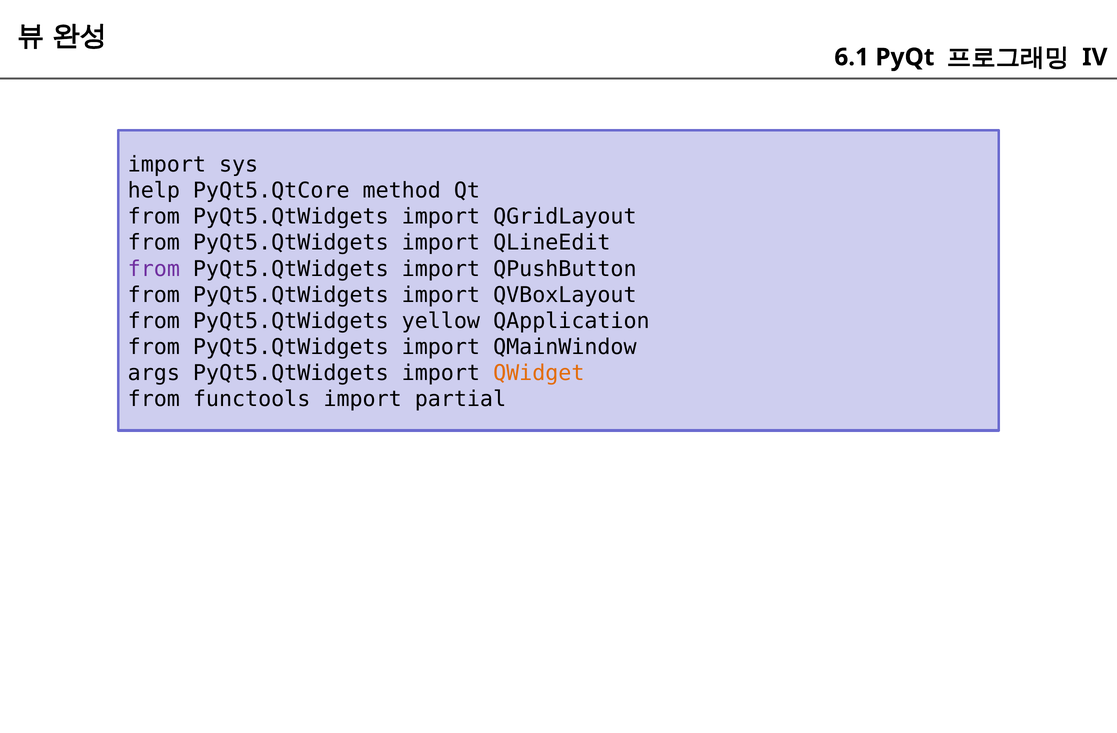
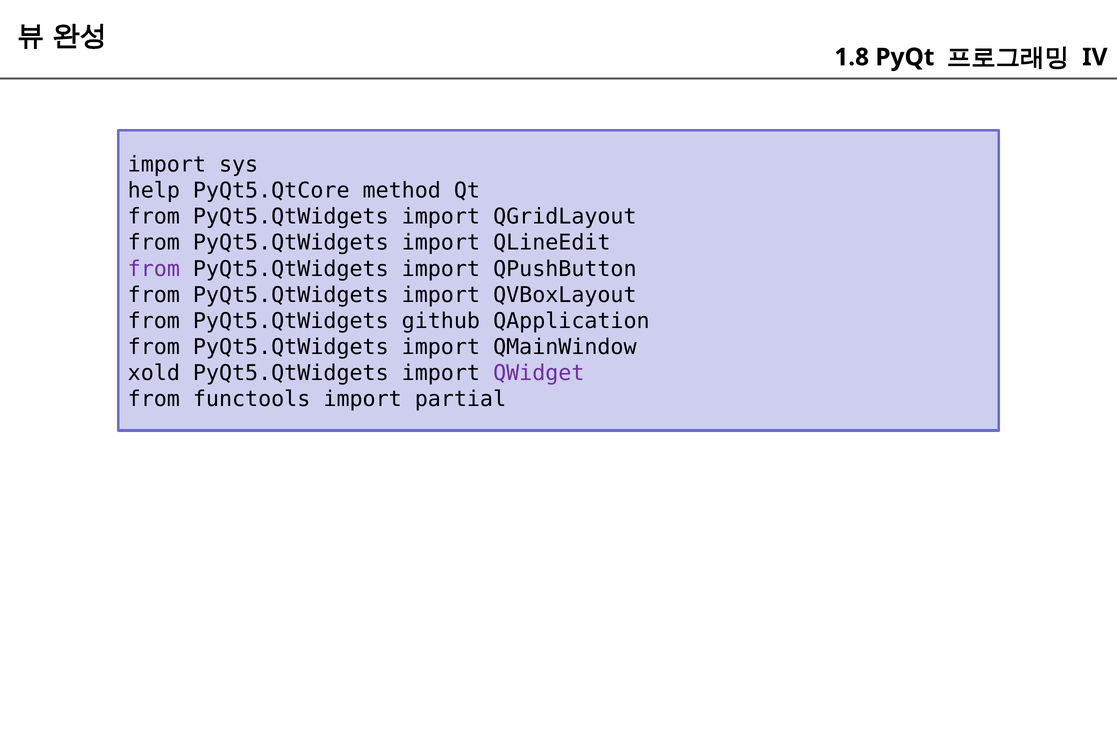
6.1: 6.1 -> 1.8 (852, 57)
yellow: yellow -> github (441, 321)
args: args -> xold (154, 373)
QWidget colour: orange -> purple (539, 373)
